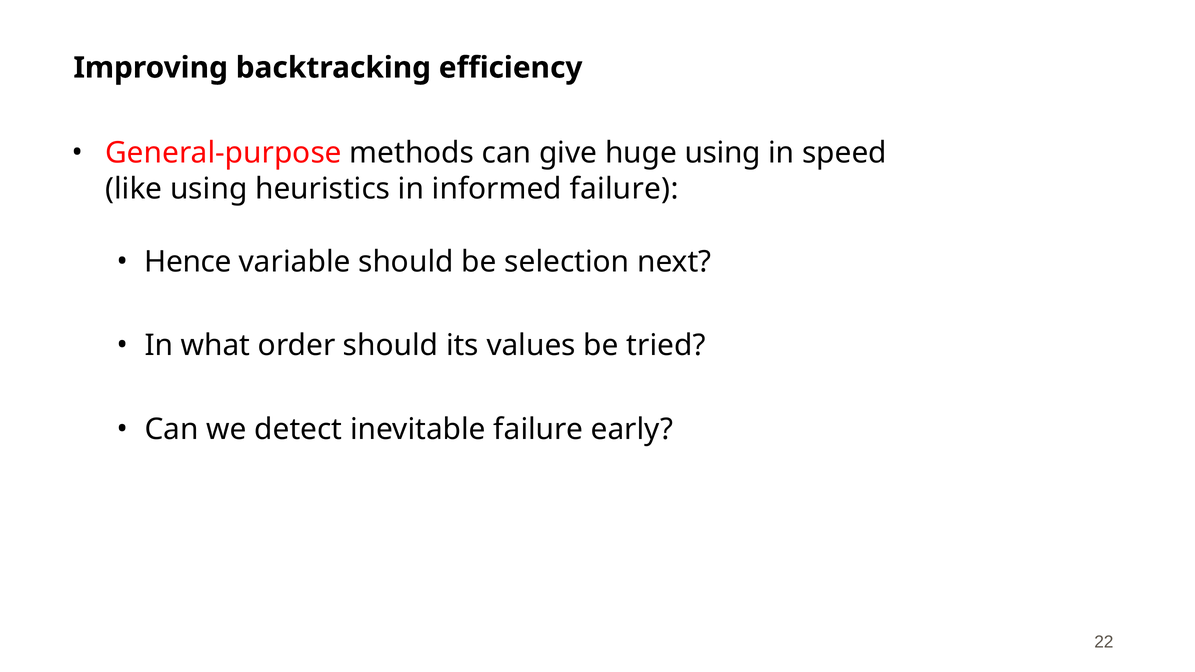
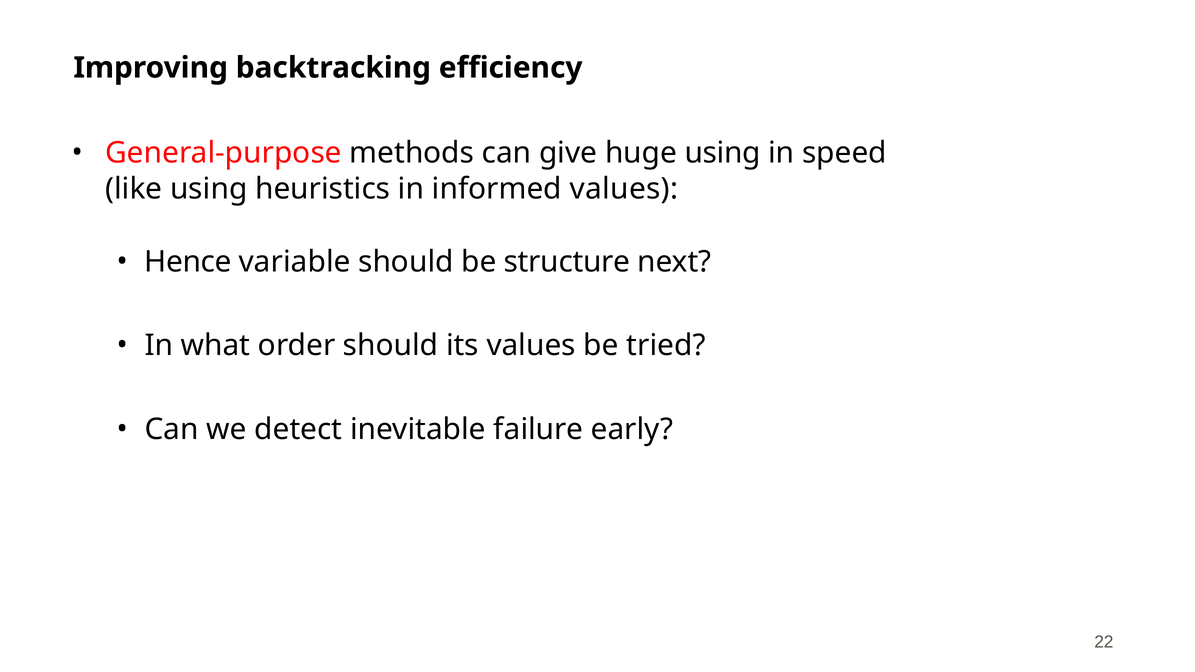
informed failure: failure -> values (624, 189)
selection: selection -> structure (567, 262)
